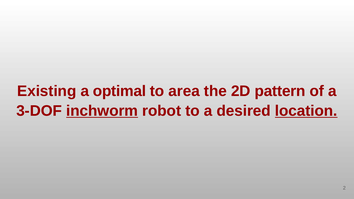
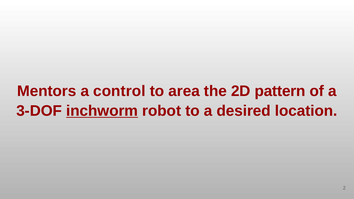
Existing: Existing -> Mentors (47, 91)
optimal: optimal -> control (119, 91)
location underline: present -> none (306, 111)
